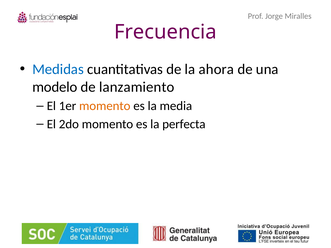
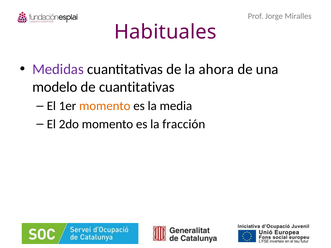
Frecuencia: Frecuencia -> Habituales (165, 32)
Medidas colour: blue -> purple (58, 69)
de lanzamiento: lanzamiento -> cuantitativas (137, 87)
perfecta: perfecta -> fracción (184, 124)
